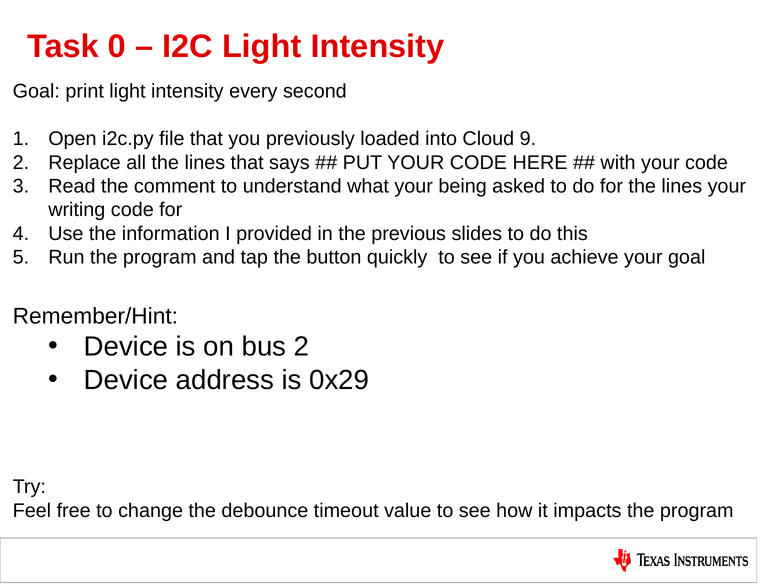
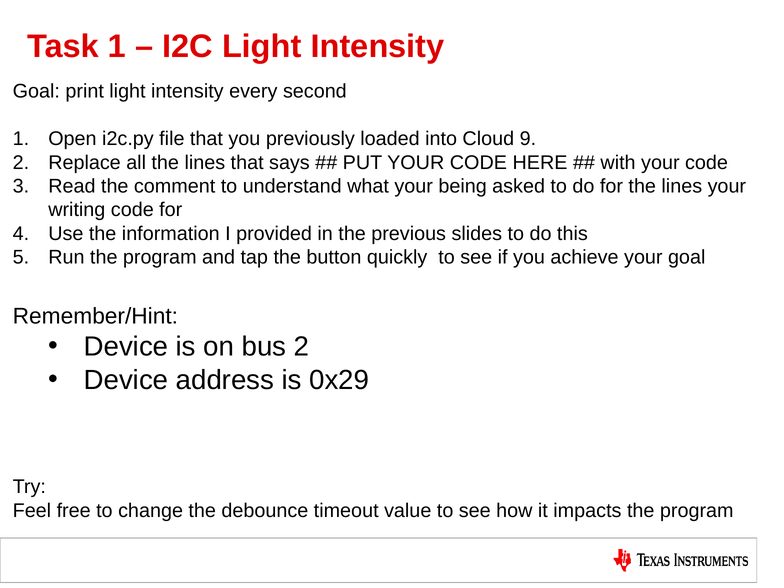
Task 0: 0 -> 1 (117, 46)
